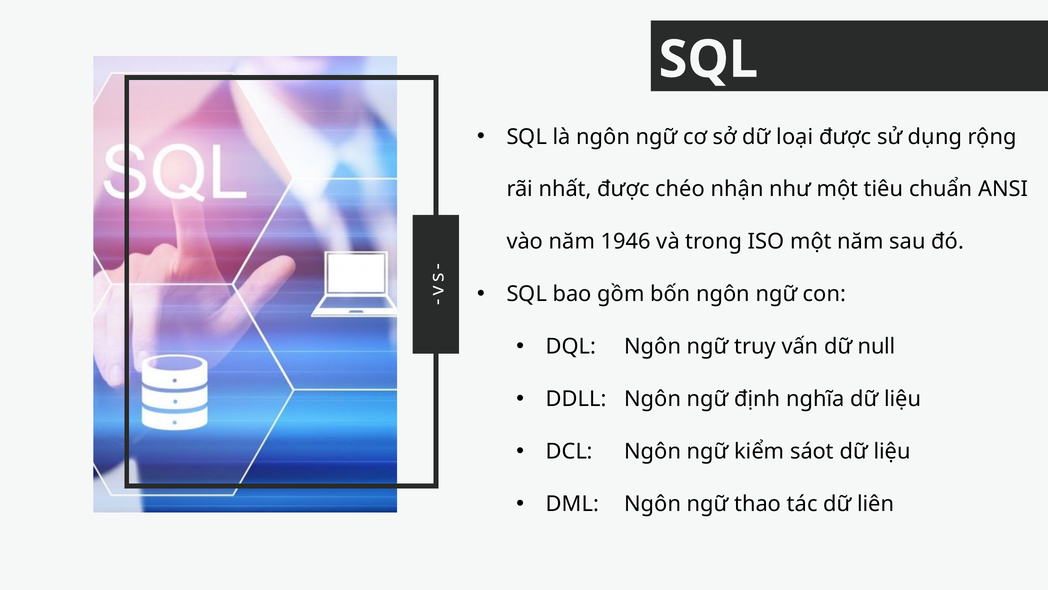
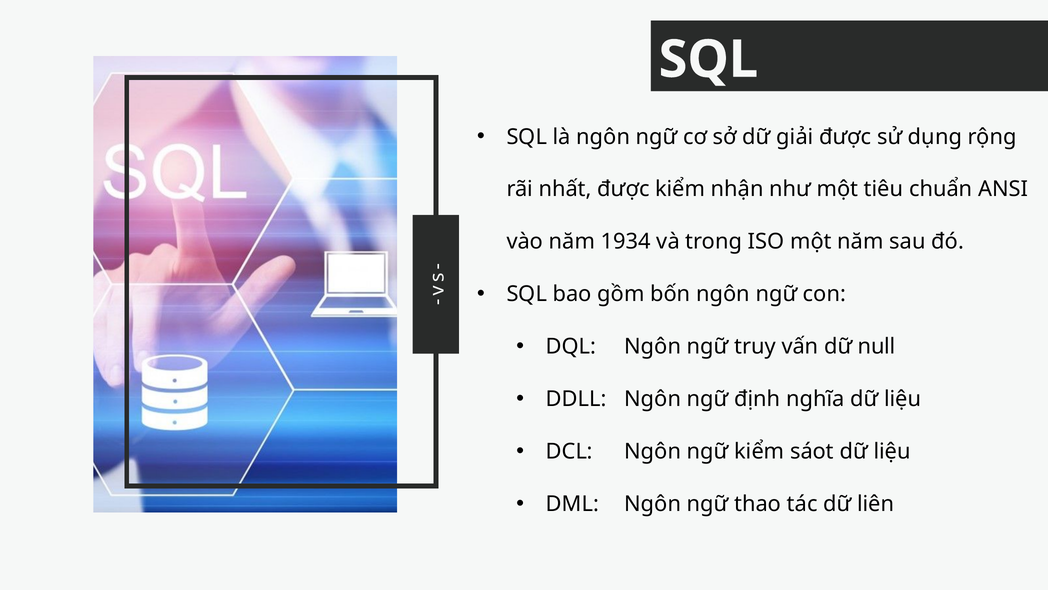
loại: loại -> giải (795, 137)
được chéo: chéo -> kiểm (680, 189)
1946: 1946 -> 1934 (626, 242)
